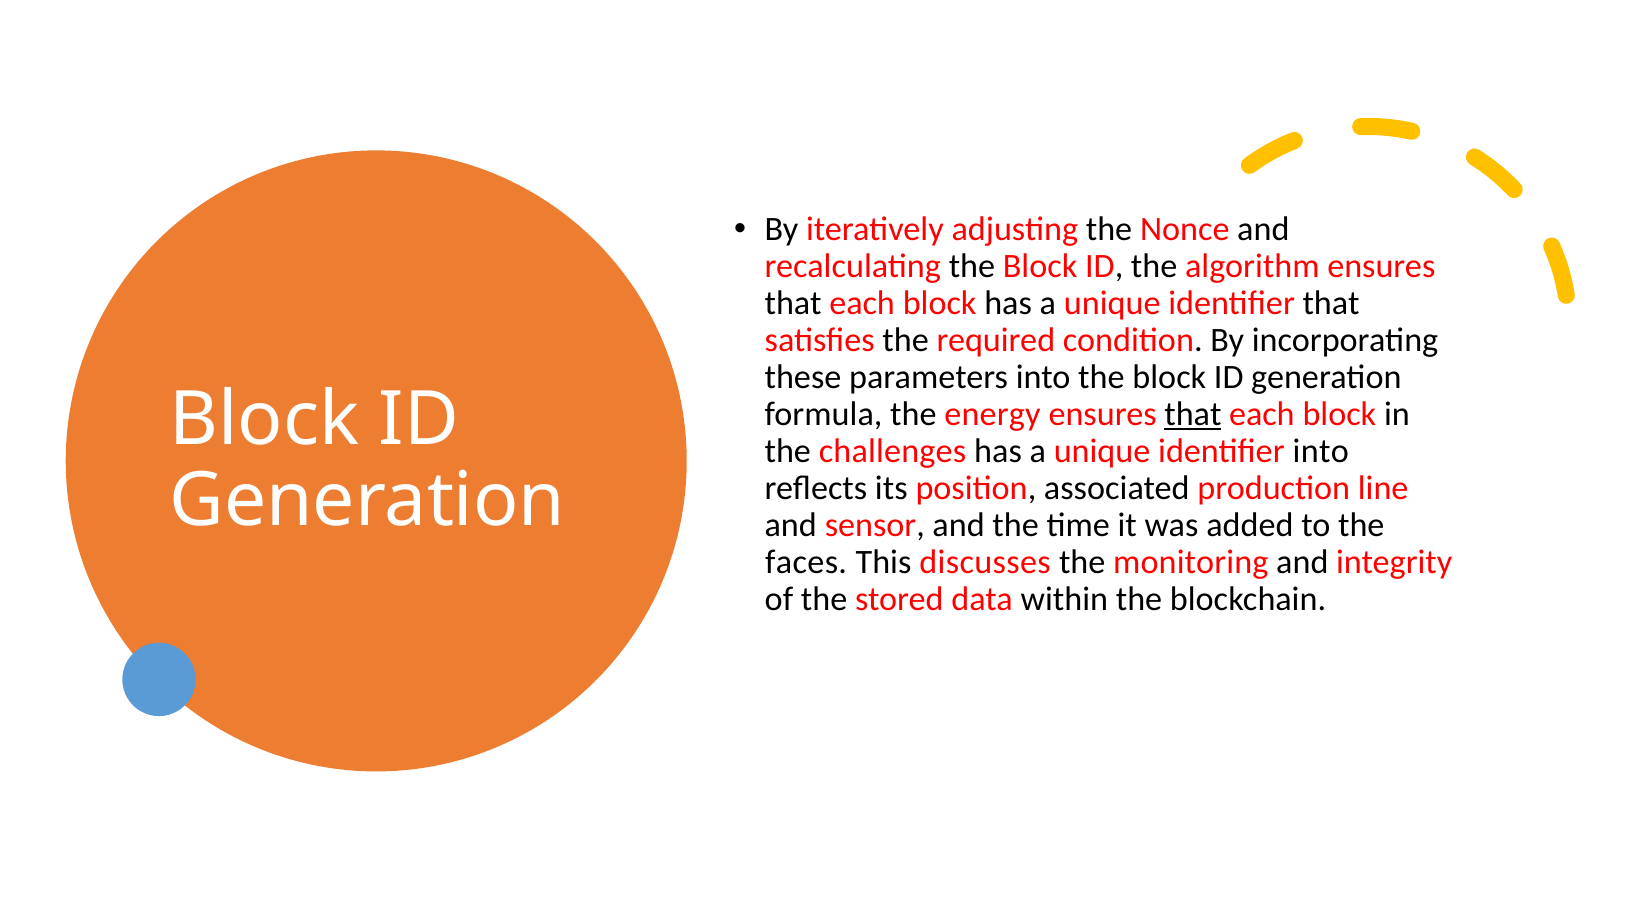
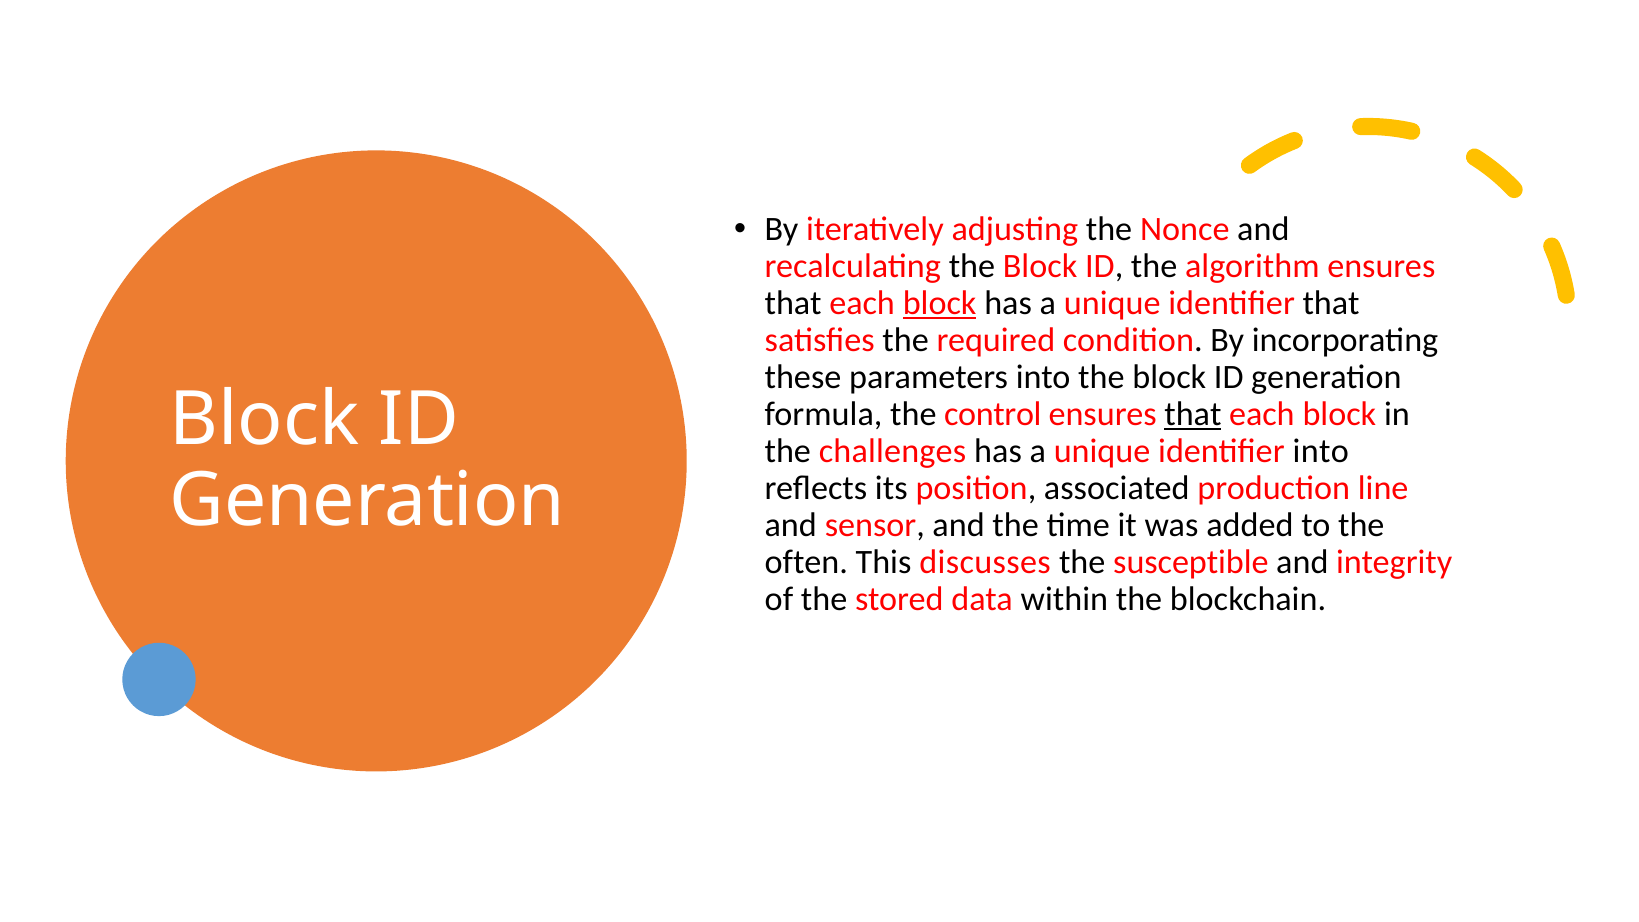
block underline: none -> present (940, 303)
energy: energy -> control (993, 414)
faces: faces -> often (806, 562)
monitoring: monitoring -> susceptible (1191, 562)
